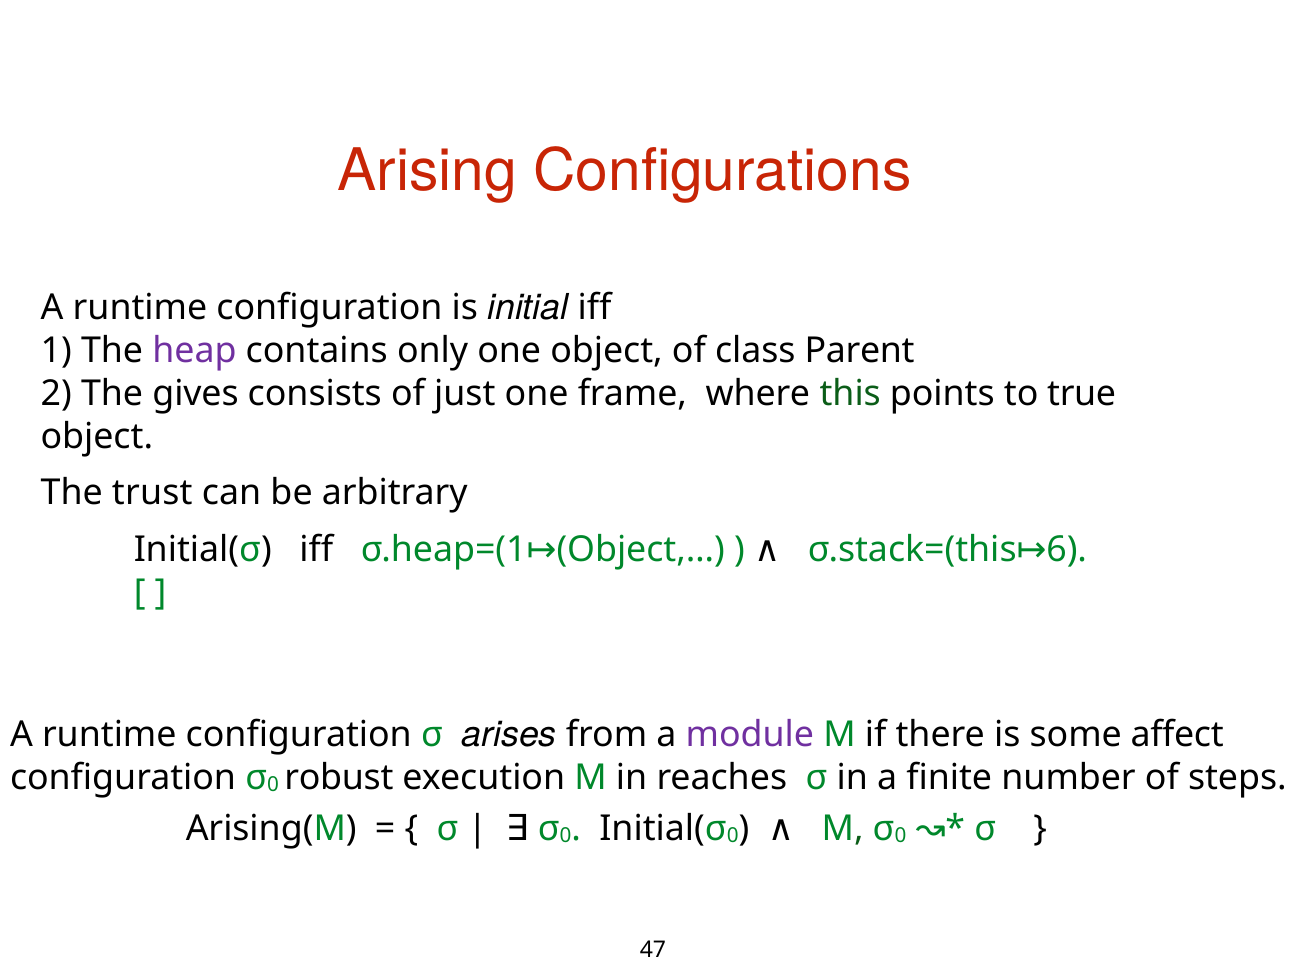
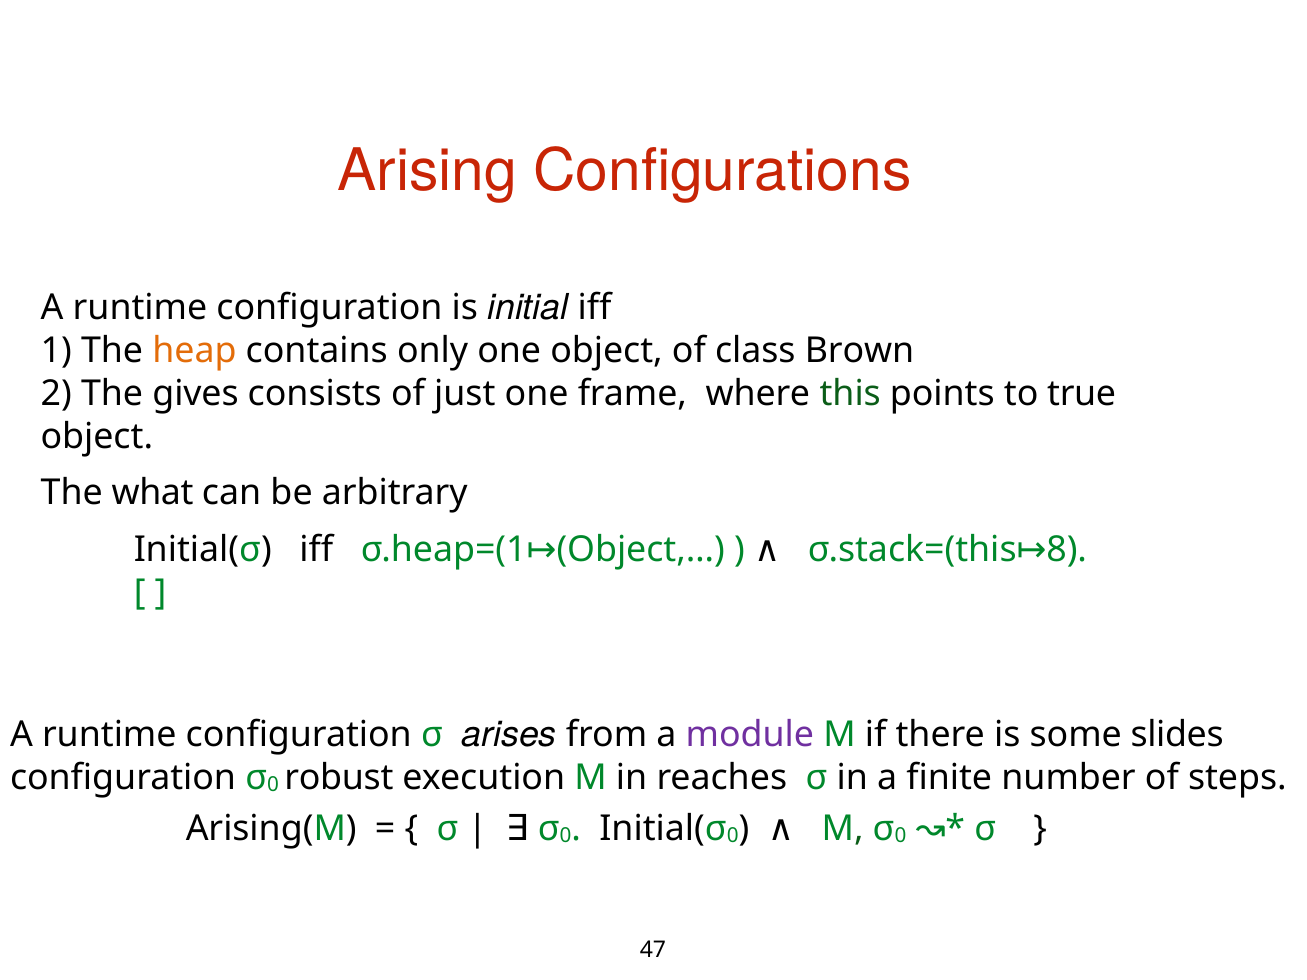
heap colour: purple -> orange (194, 351)
Parent: Parent -> Brown (859, 351)
trust: trust -> what (153, 493)
6: 6 -> 8 (1067, 550)
affect: affect -> slides (1177, 735)
